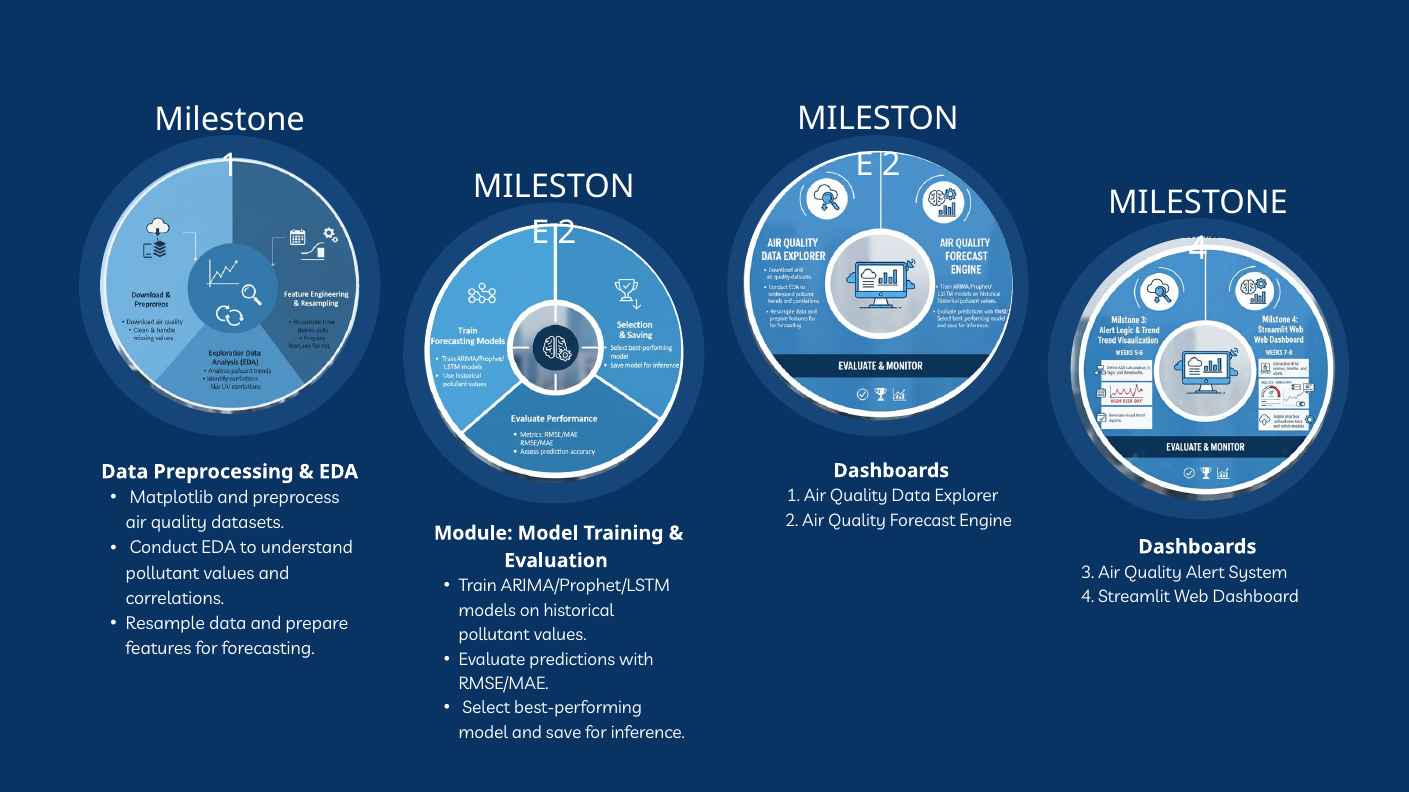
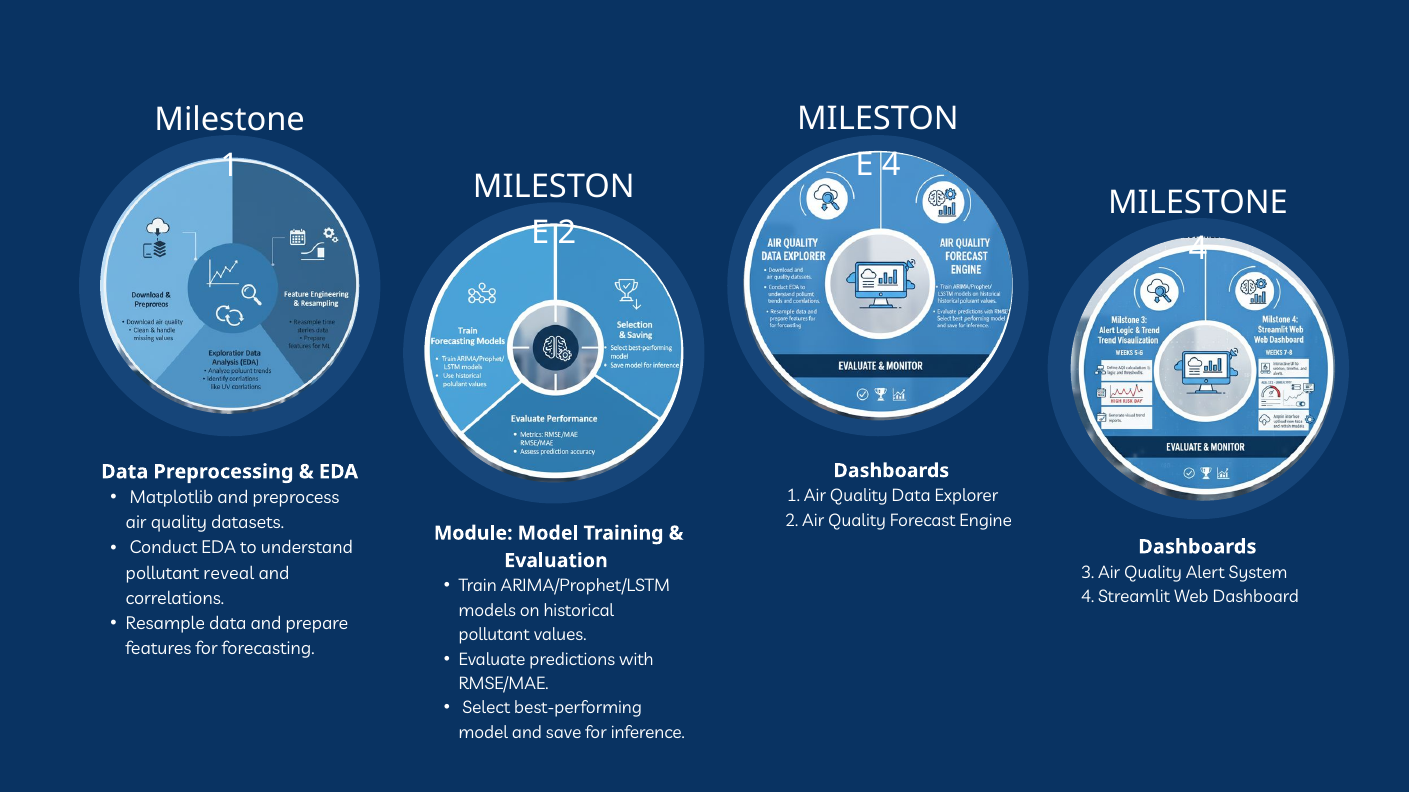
2: 2 -> 4 (891, 165)
values: values -> reveal (229, 574)
